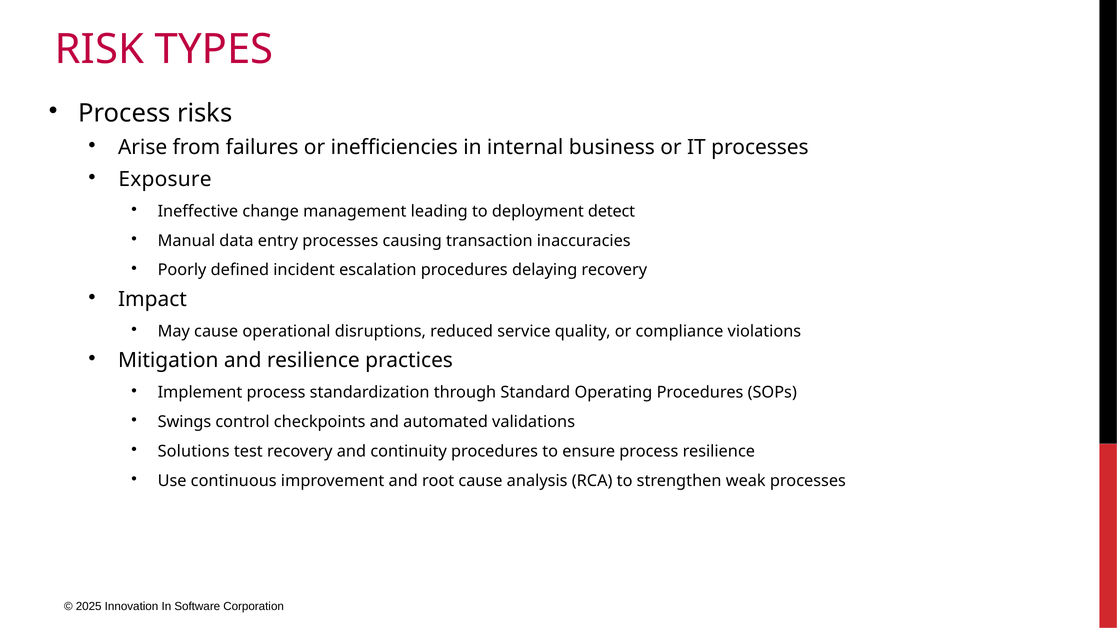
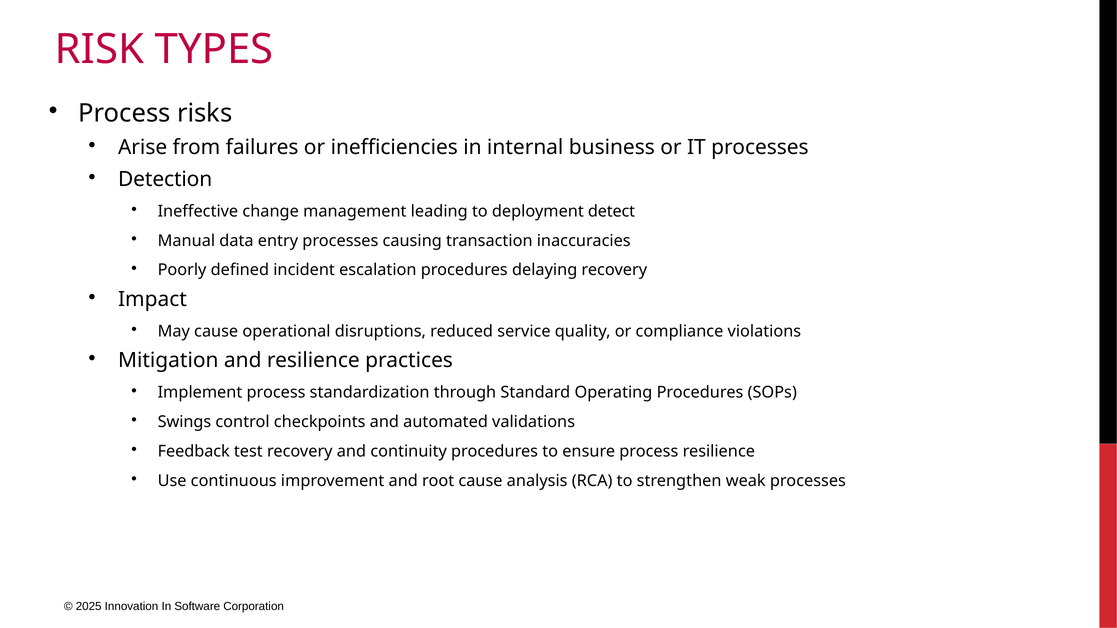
Exposure: Exposure -> Detection (165, 179)
Solutions: Solutions -> Feedback (194, 452)
